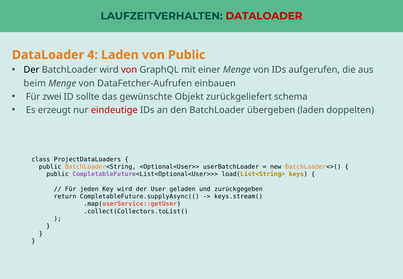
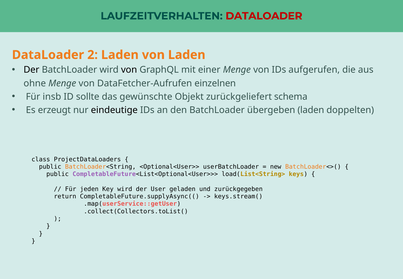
4: 4 -> 2 (93, 55)
von Public: Public -> Laden (187, 55)
von colour: red -> black (129, 70)
beim: beim -> ohne (35, 83)
einbauen: einbauen -> einzelnen (215, 83)
zwei: zwei -> insb (52, 97)
eindeutige colour: red -> black (114, 110)
